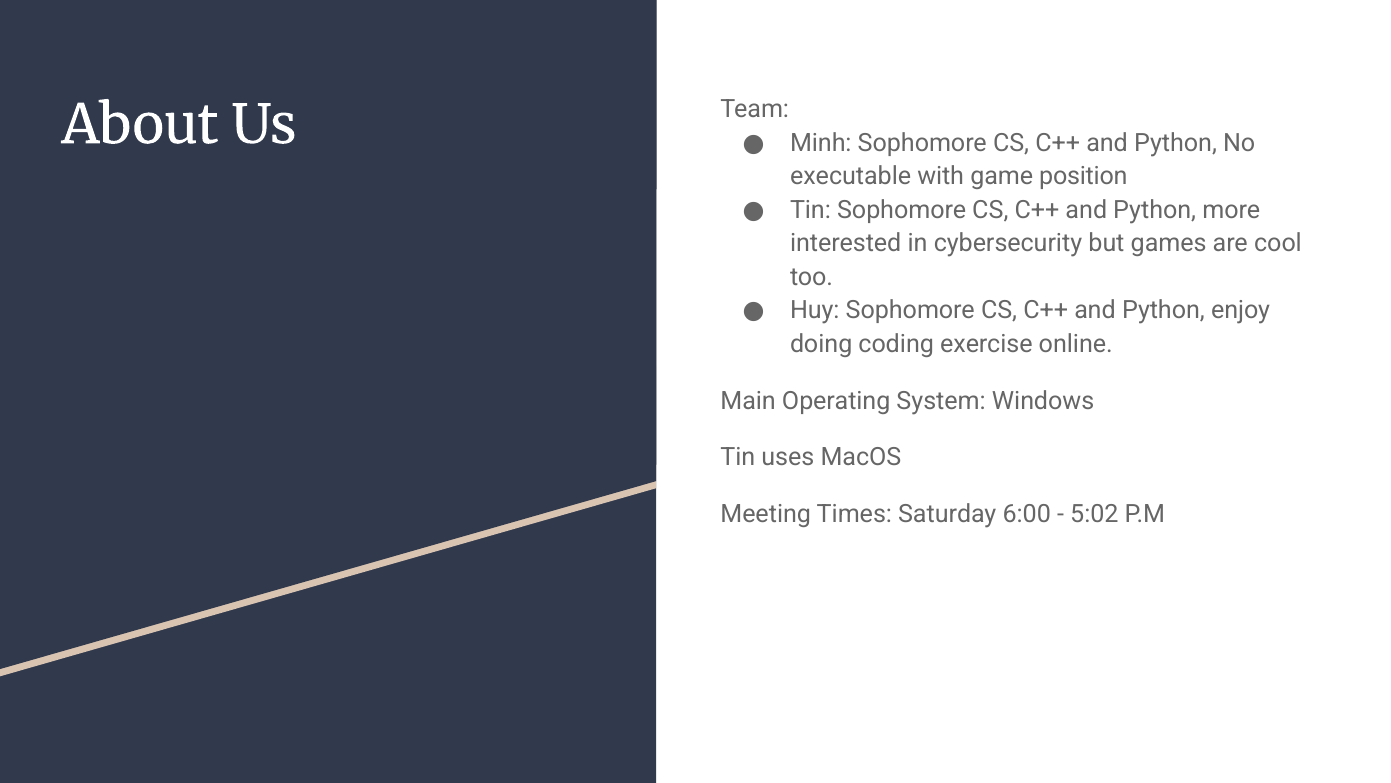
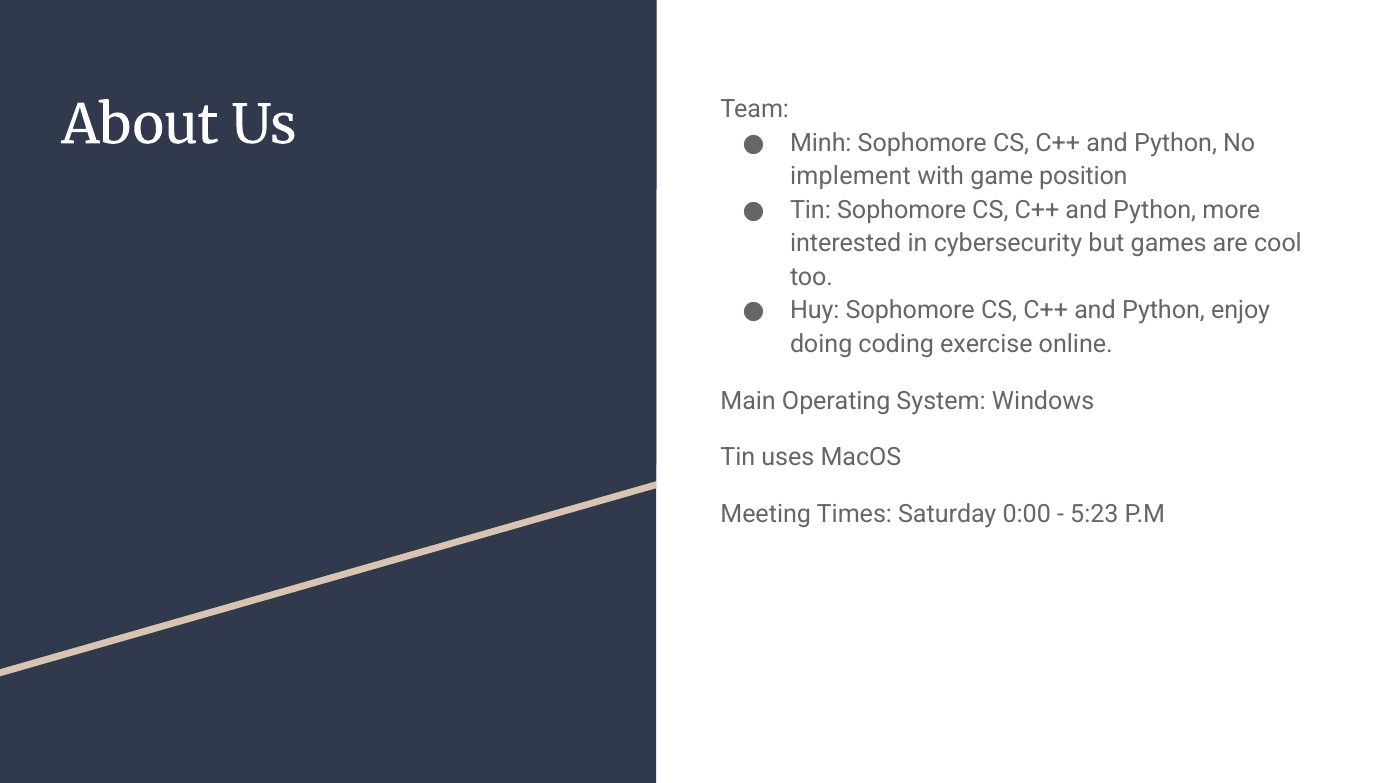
executable: executable -> implement (850, 176)
6:00: 6:00 -> 0:00 (1027, 514)
5:02: 5:02 -> 5:23 (1094, 514)
